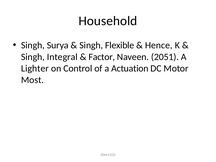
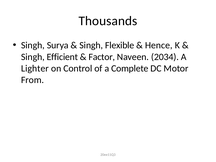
Household: Household -> Thousands (108, 21)
Integral: Integral -> Efficient (62, 57)
2051: 2051 -> 2034 (165, 57)
Actuation: Actuation -> Complete (130, 68)
Most: Most -> From (33, 80)
